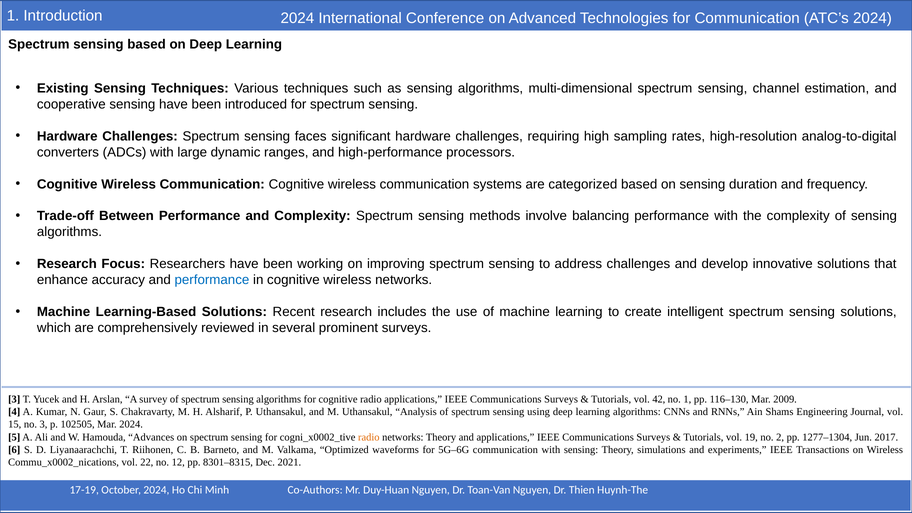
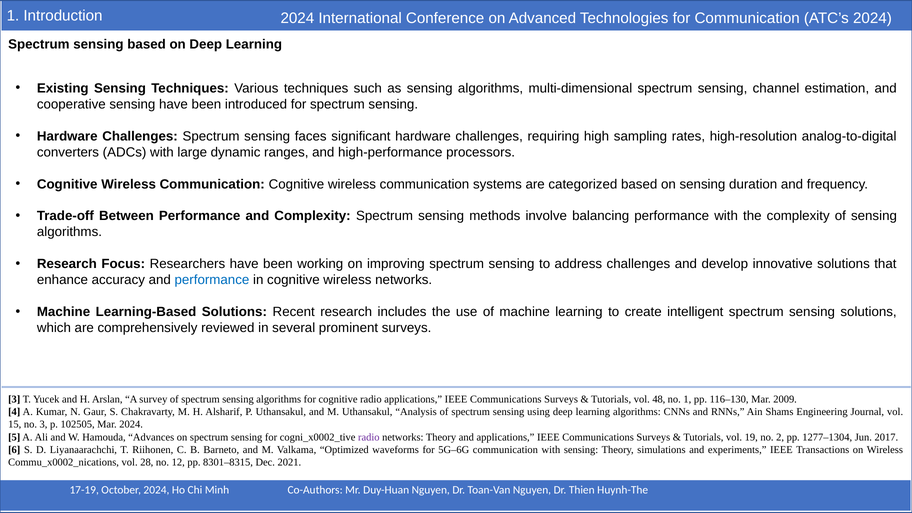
42: 42 -> 48 (659, 399)
radio colour: orange -> purple (369, 437)
22: 22 -> 28 (147, 462)
